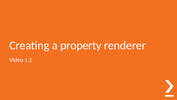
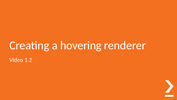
property: property -> hovering (81, 45)
